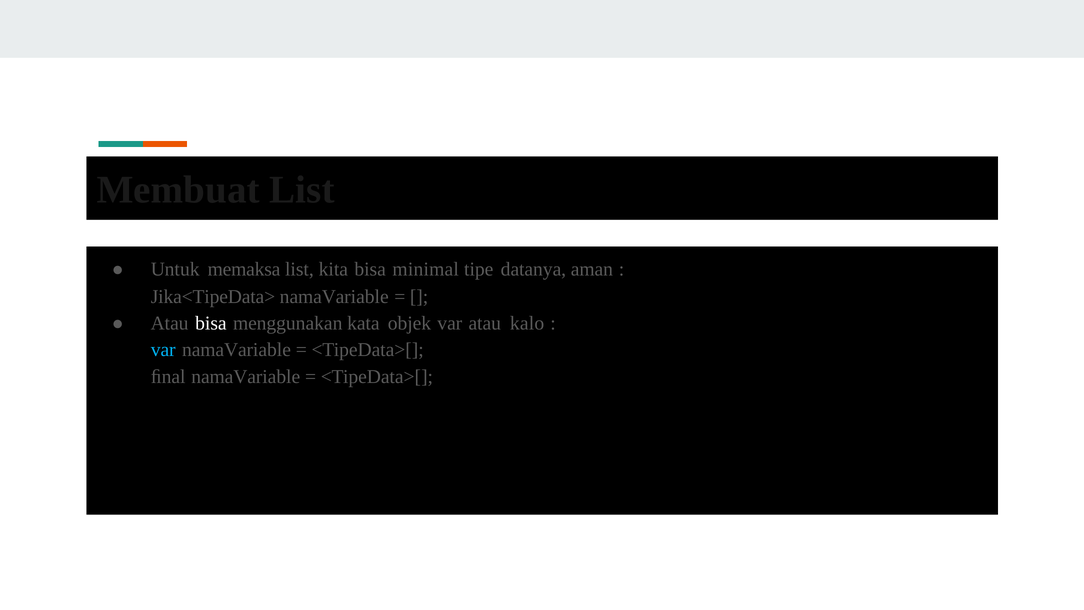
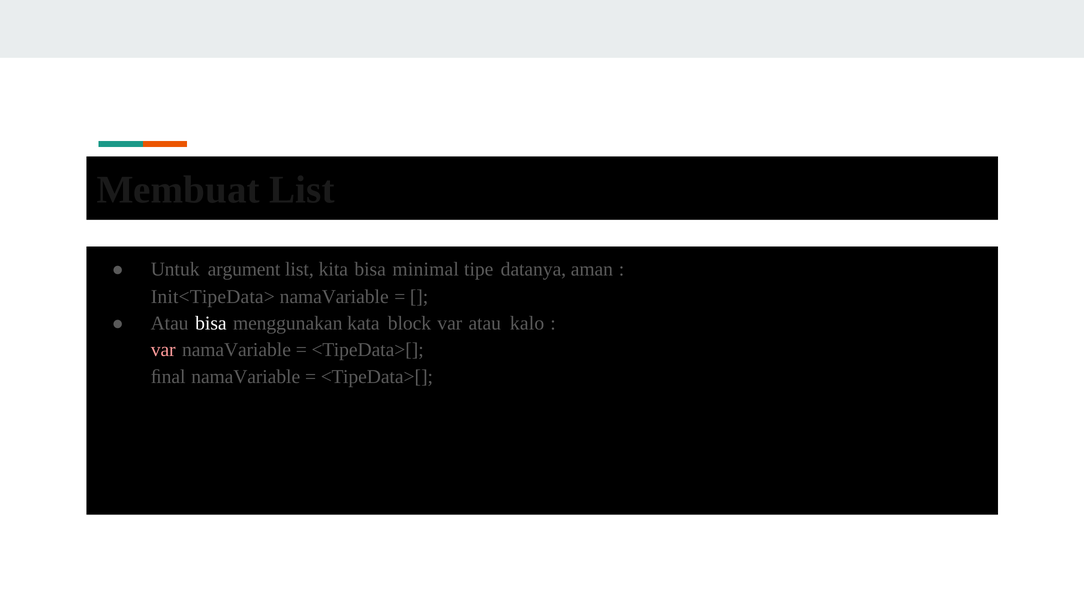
memaksa: memaksa -> argument (244, 269)
Jika<TipeData>: Jika<TipeData> -> Init<TipeData> (213, 296)
objek: objek -> block (409, 323)
var colour: light blue -> pink (163, 350)
